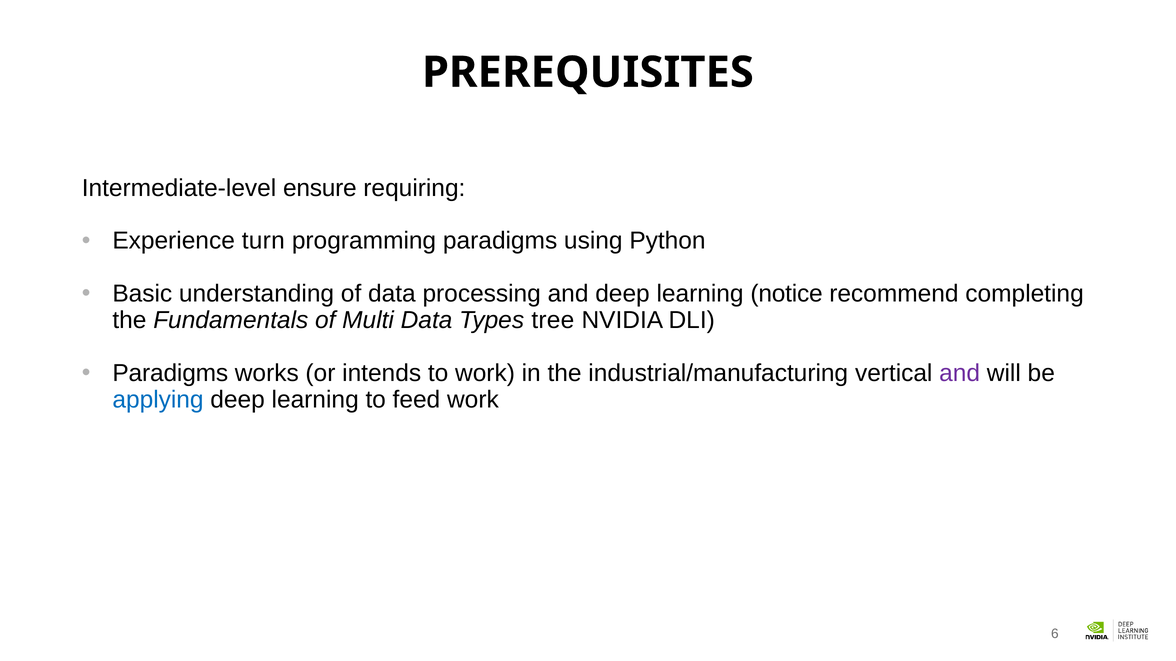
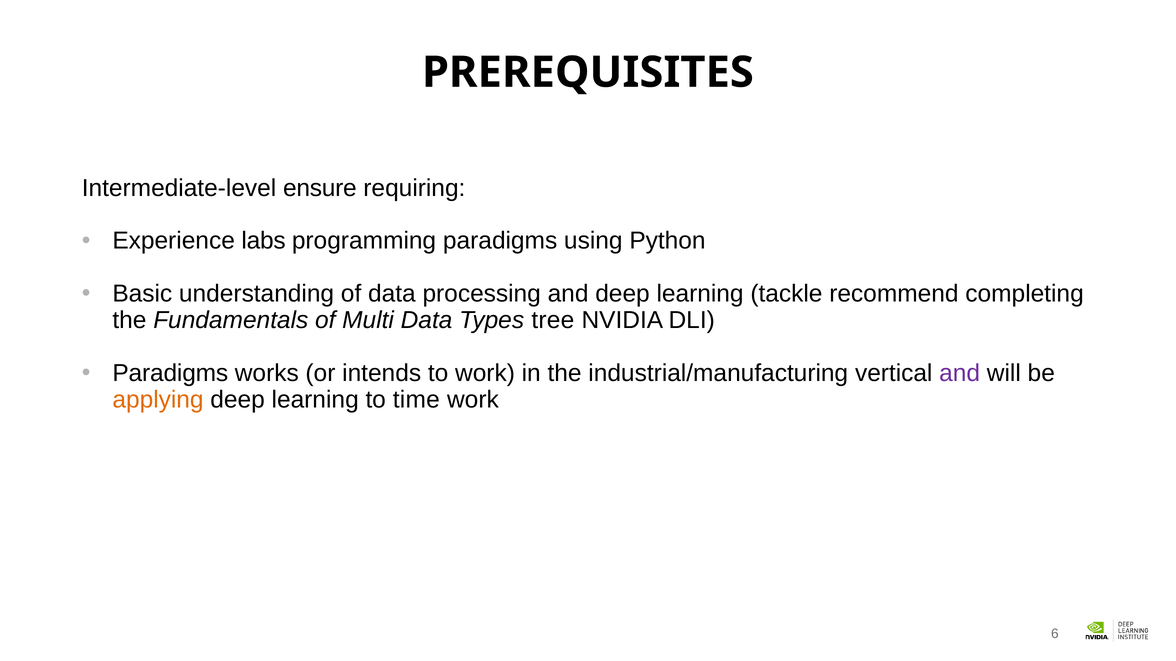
turn: turn -> labs (264, 241)
notice: notice -> tackle (786, 294)
applying colour: blue -> orange (158, 400)
feed: feed -> time (416, 400)
